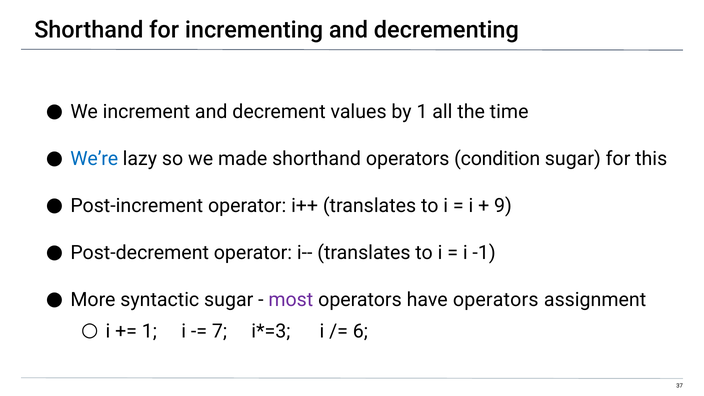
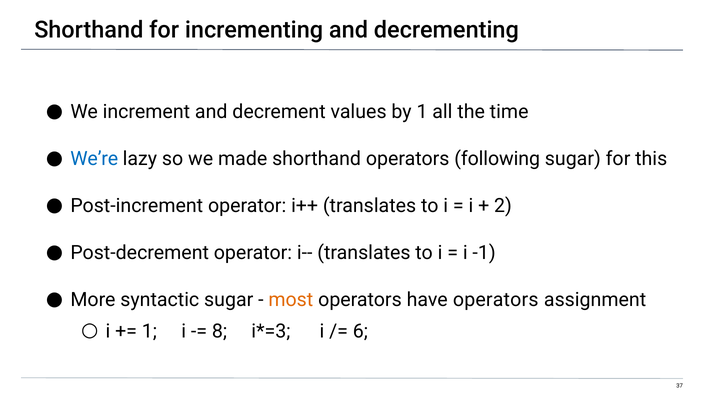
condition: condition -> following (497, 159)
9: 9 -> 2 (503, 206)
most colour: purple -> orange (291, 300)
7: 7 -> 8 (220, 331)
